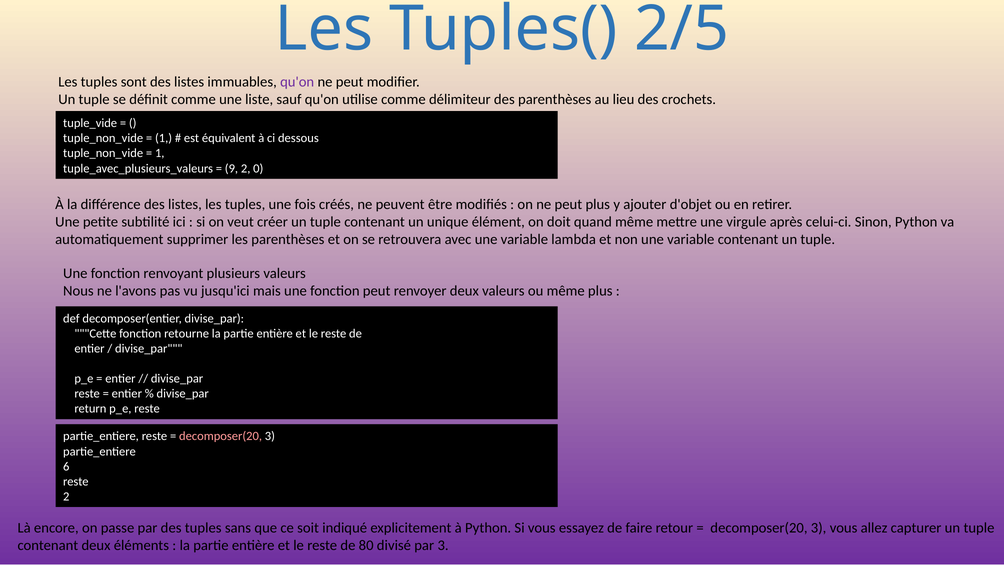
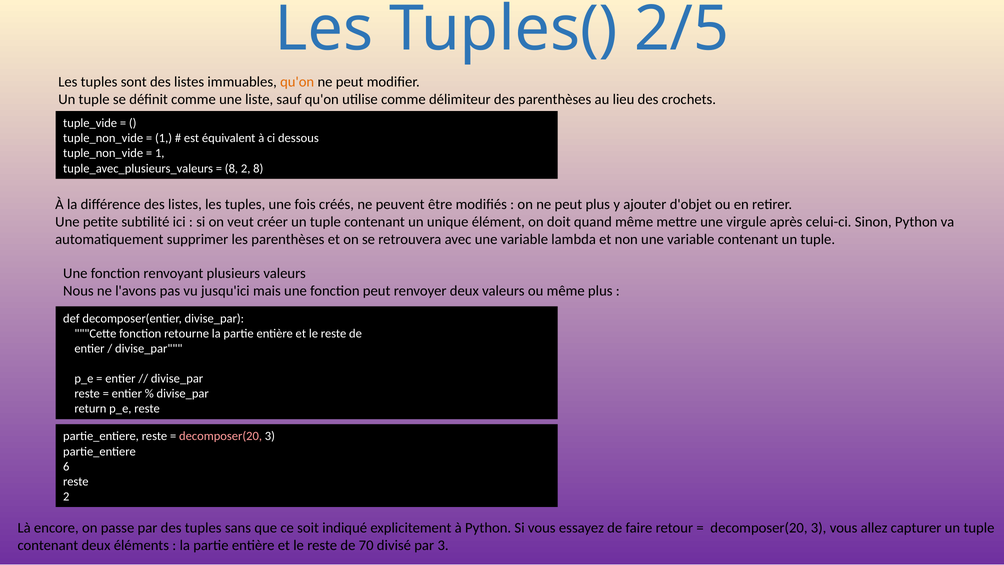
qu'on colour: purple -> orange (297, 82)
9: 9 -> 8 (231, 168)
2 0: 0 -> 8 (258, 168)
80: 80 -> 70 (366, 545)
